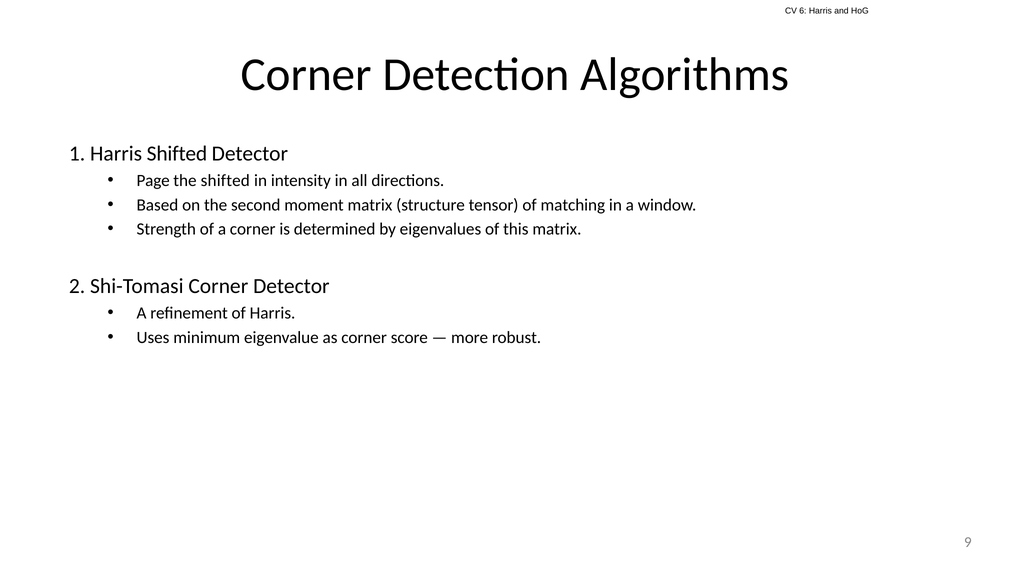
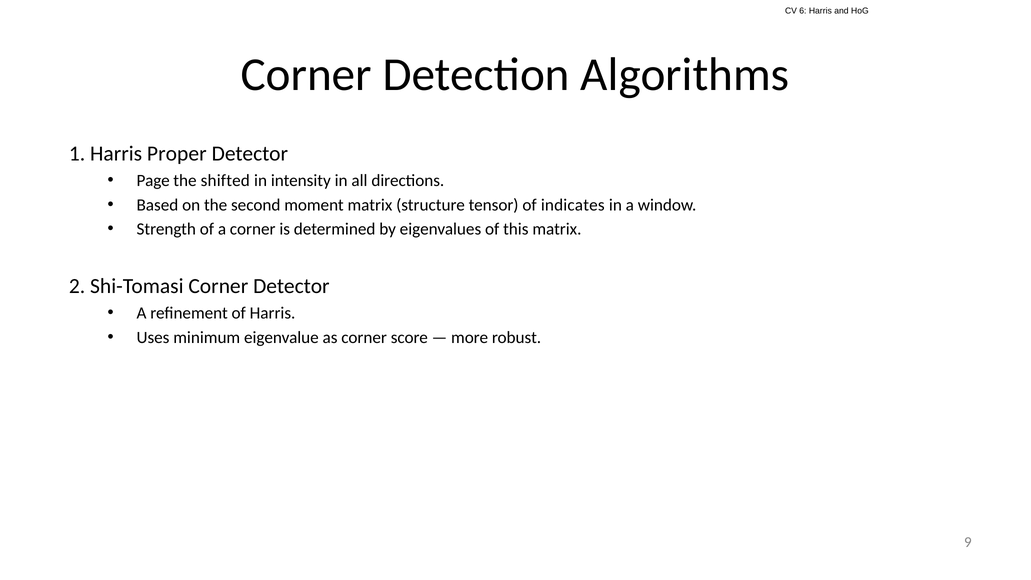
Harris Shifted: Shifted -> Proper (177, 154)
matching: matching -> indicates (573, 205)
